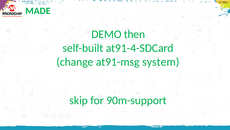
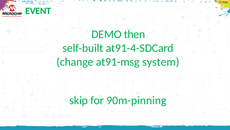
MADE: MADE -> EVENT (38, 11)
90m-support: 90m-support -> 90m-pinning (136, 100)
